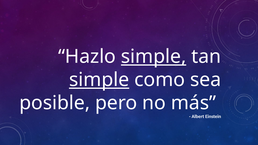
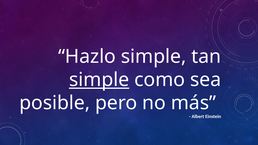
simple underline: present -> none (154, 57)
